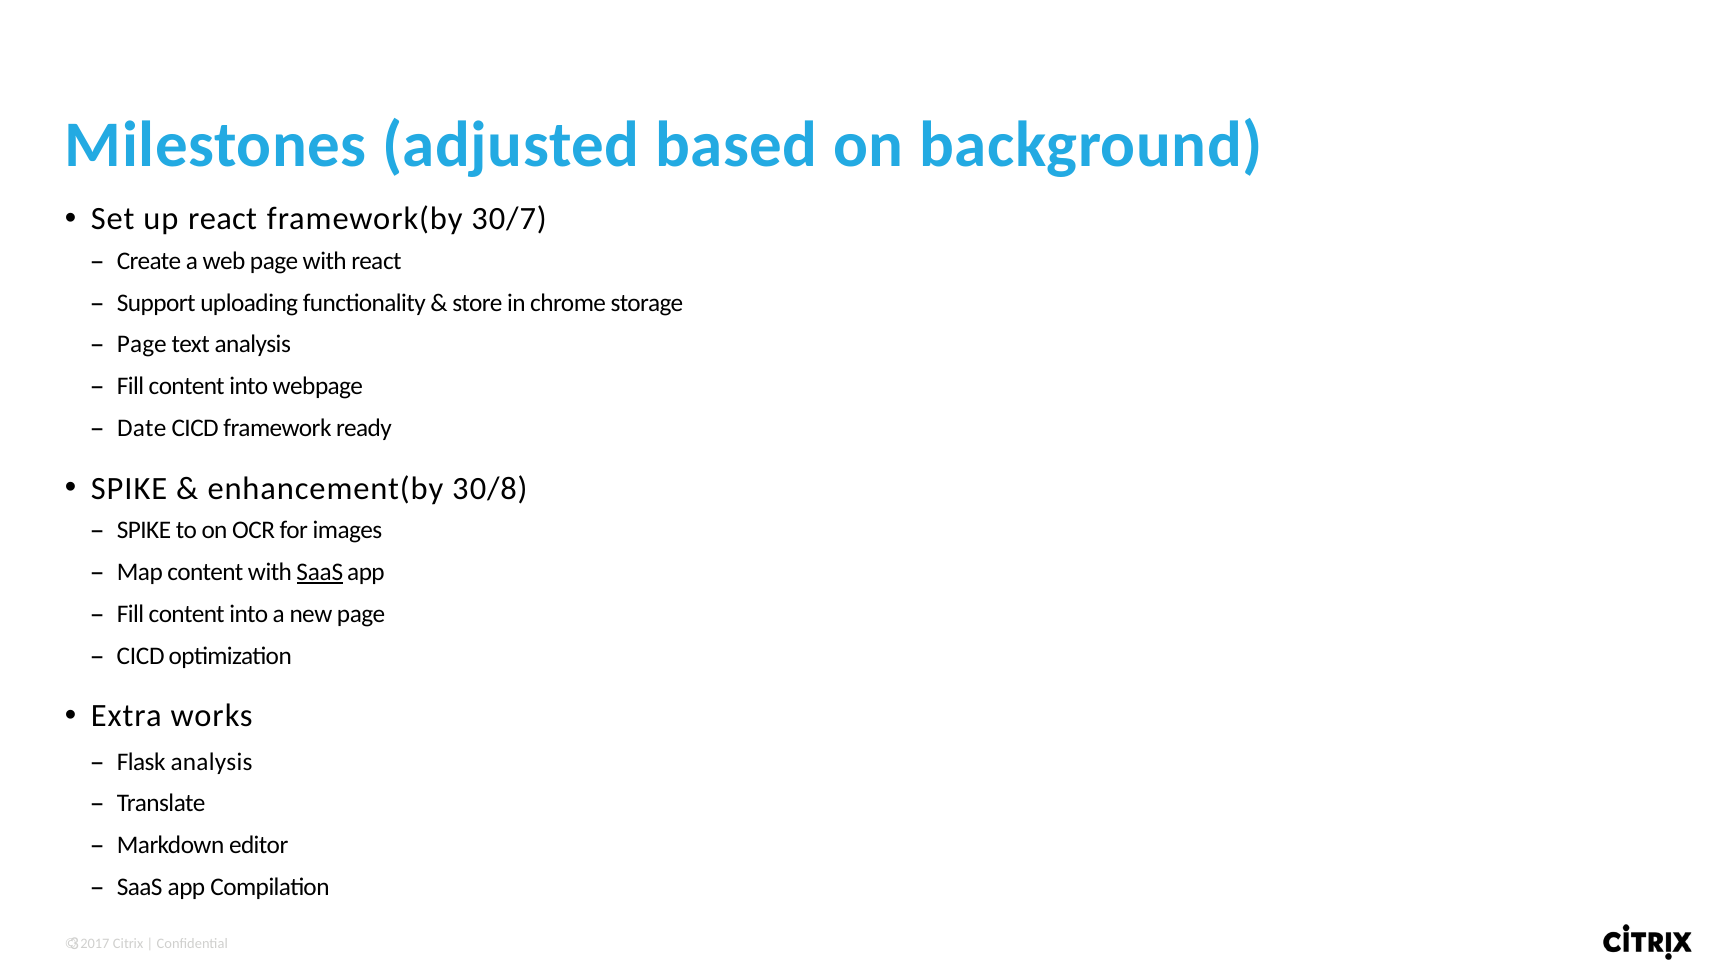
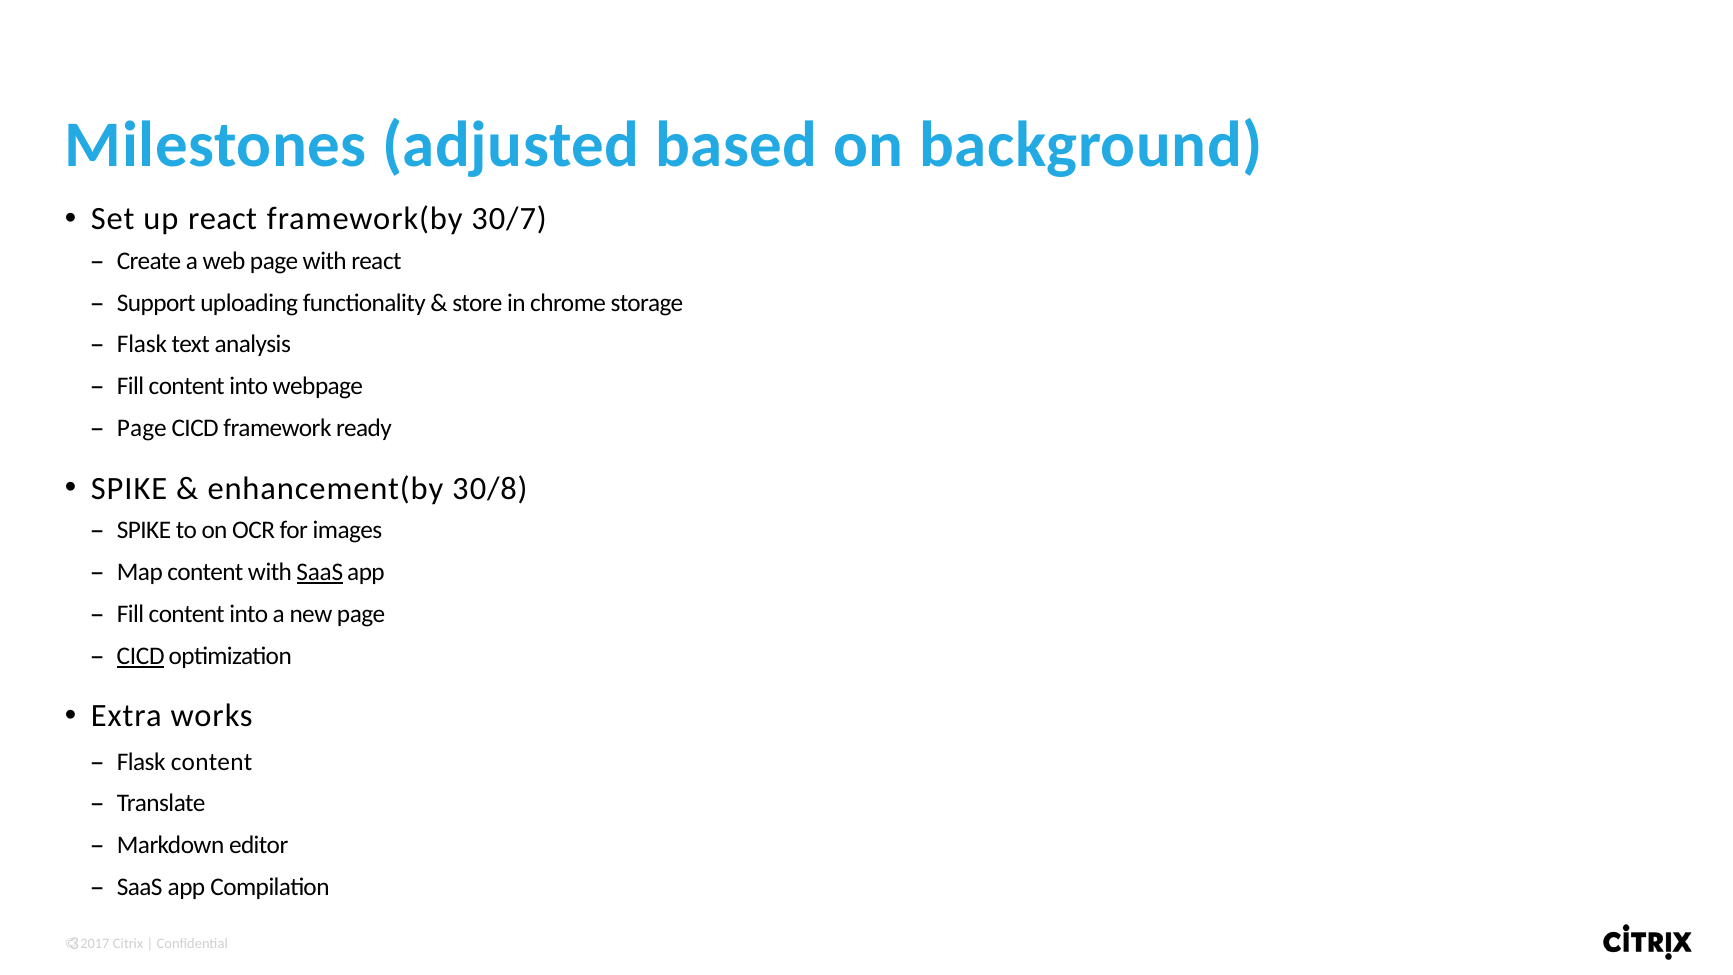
Page: Page -> Flask (142, 345)
Date: Date -> Page (142, 428)
CICD underline: none -> present (141, 656)
Flask analysis: analysis -> content (212, 762)
